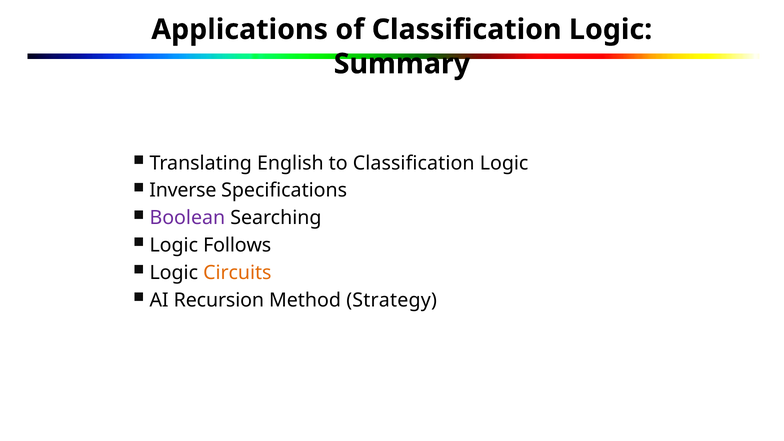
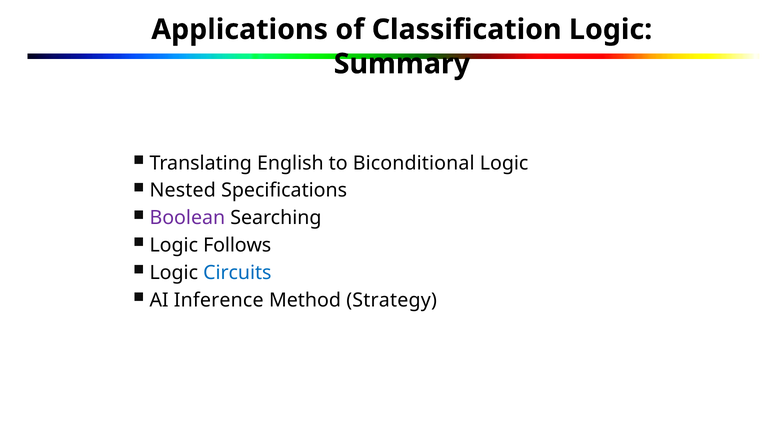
to Classification: Classification -> Biconditional (414, 163)
Inverse: Inverse -> Nested (183, 191)
Circuits colour: orange -> blue (237, 273)
Recursion: Recursion -> Inference (219, 300)
